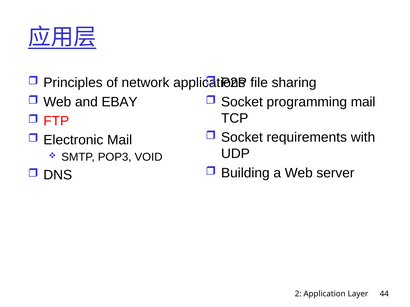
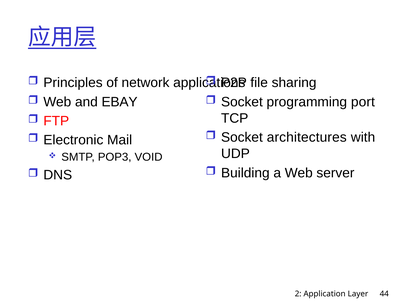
programming mail: mail -> port (363, 102)
requirements: requirements -> architectures (307, 138)
